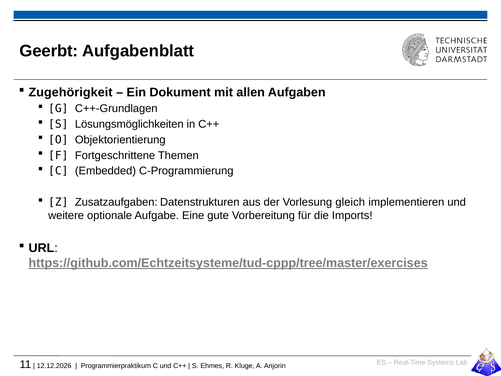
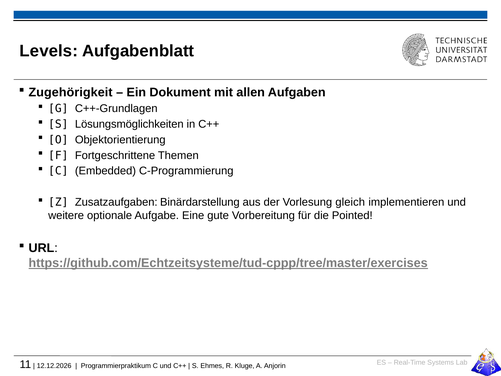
Geerbt: Geerbt -> Levels (49, 51)
Datenstrukturen: Datenstrukturen -> Binärdarstellung (200, 202)
Imports: Imports -> Pointed (352, 215)
